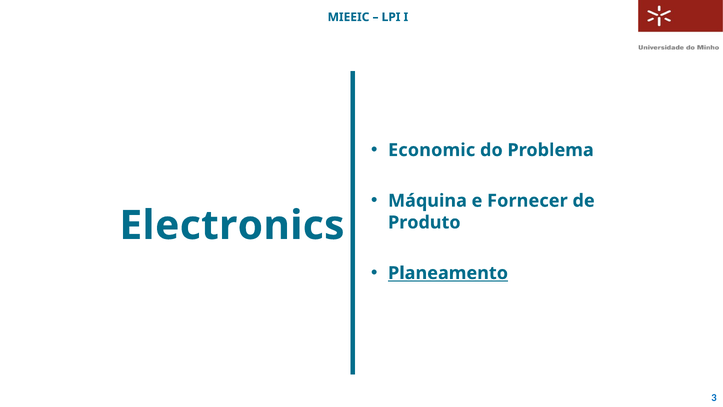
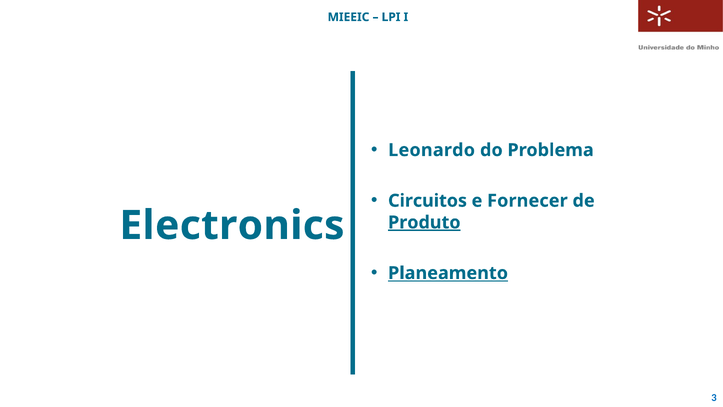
Economic: Economic -> Leonardo (432, 150)
Máquina: Máquina -> Circuitos (428, 201)
Produto underline: none -> present (424, 222)
